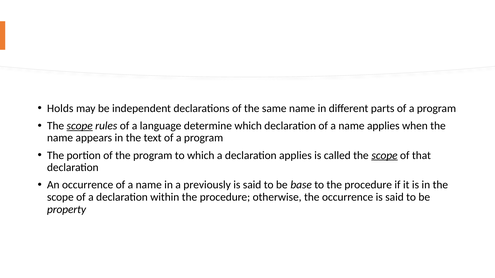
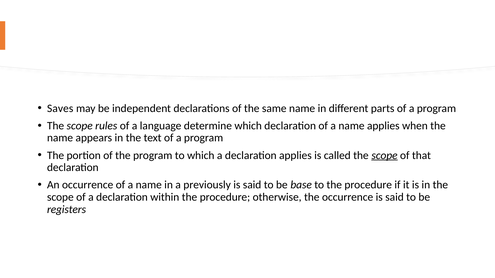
Holds: Holds -> Saves (60, 109)
scope underline: present -> none (80, 126)
property: property -> registers (67, 210)
